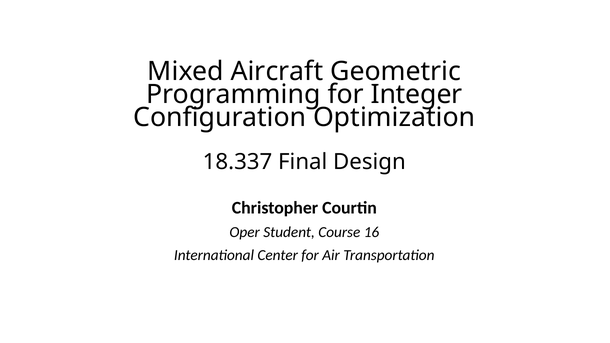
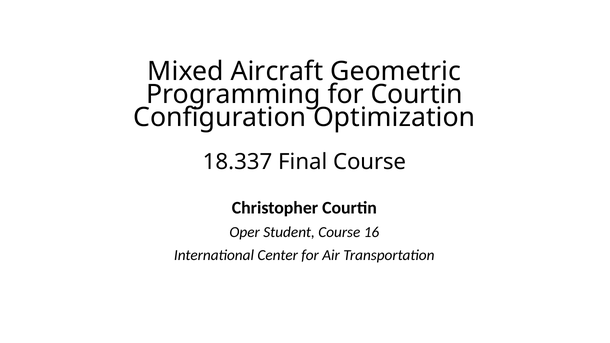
for Integer: Integer -> Courtin (417, 95)
Final Design: Design -> Course (370, 162)
